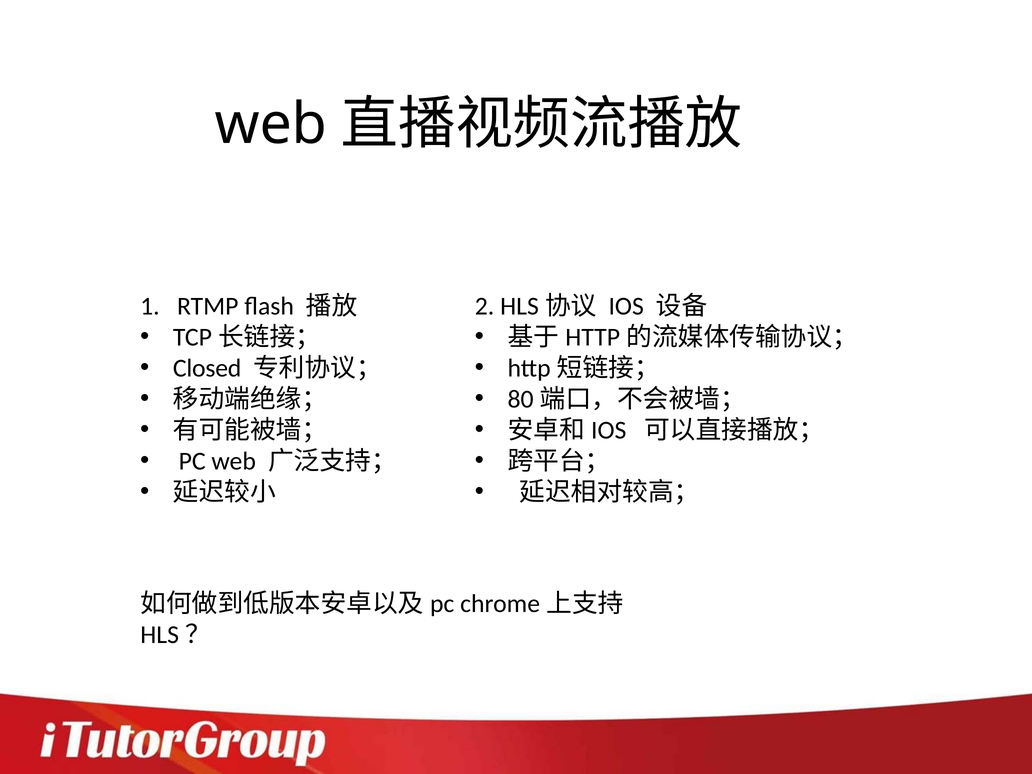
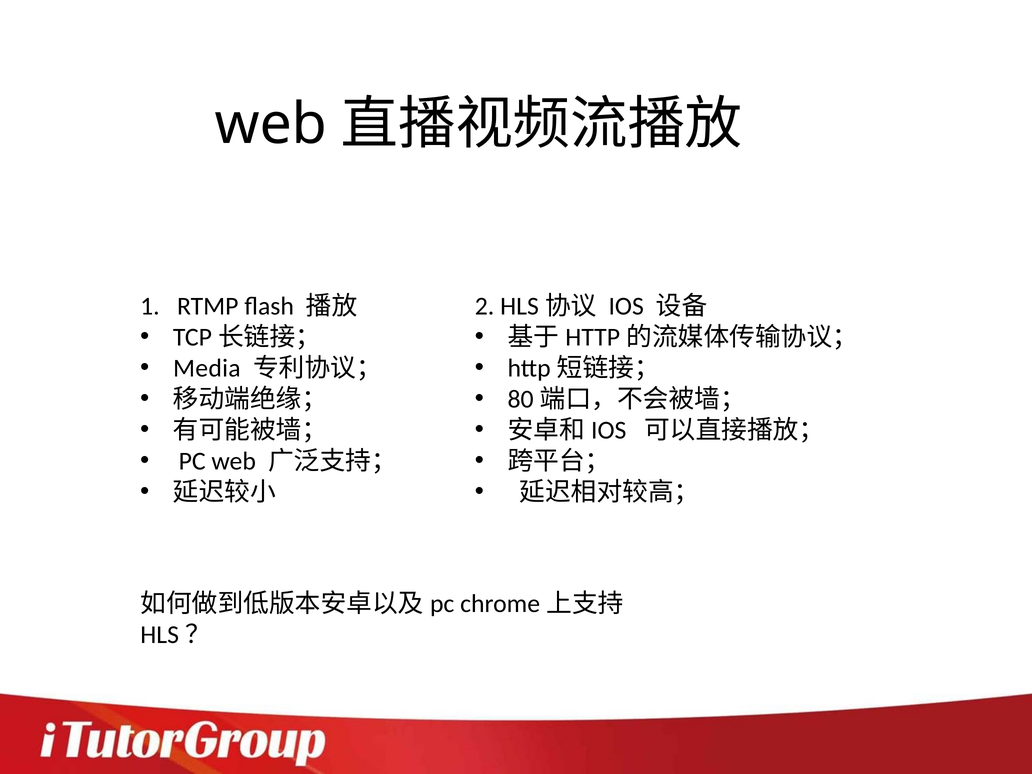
Closed: Closed -> Media (207, 368)
